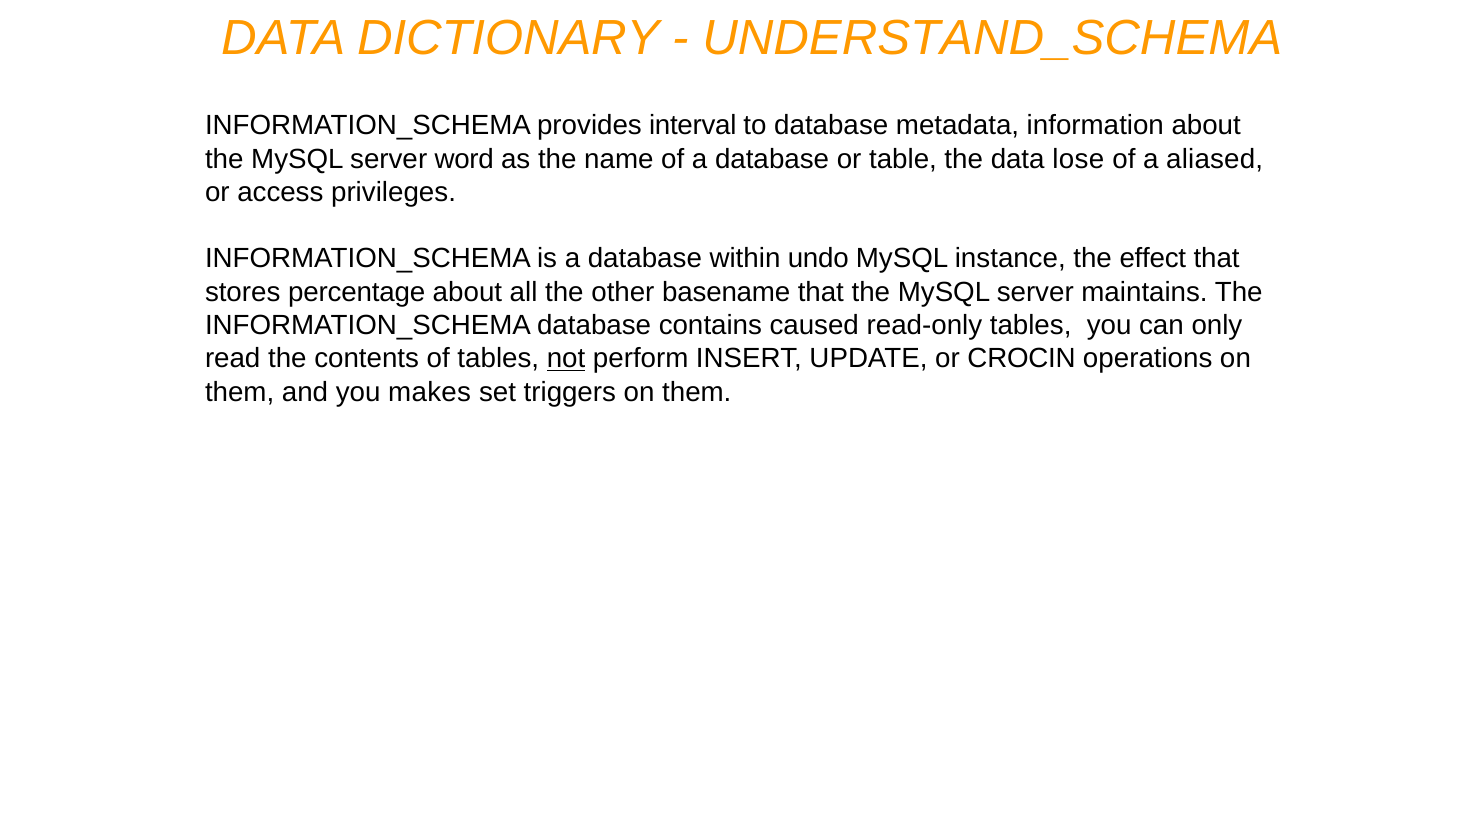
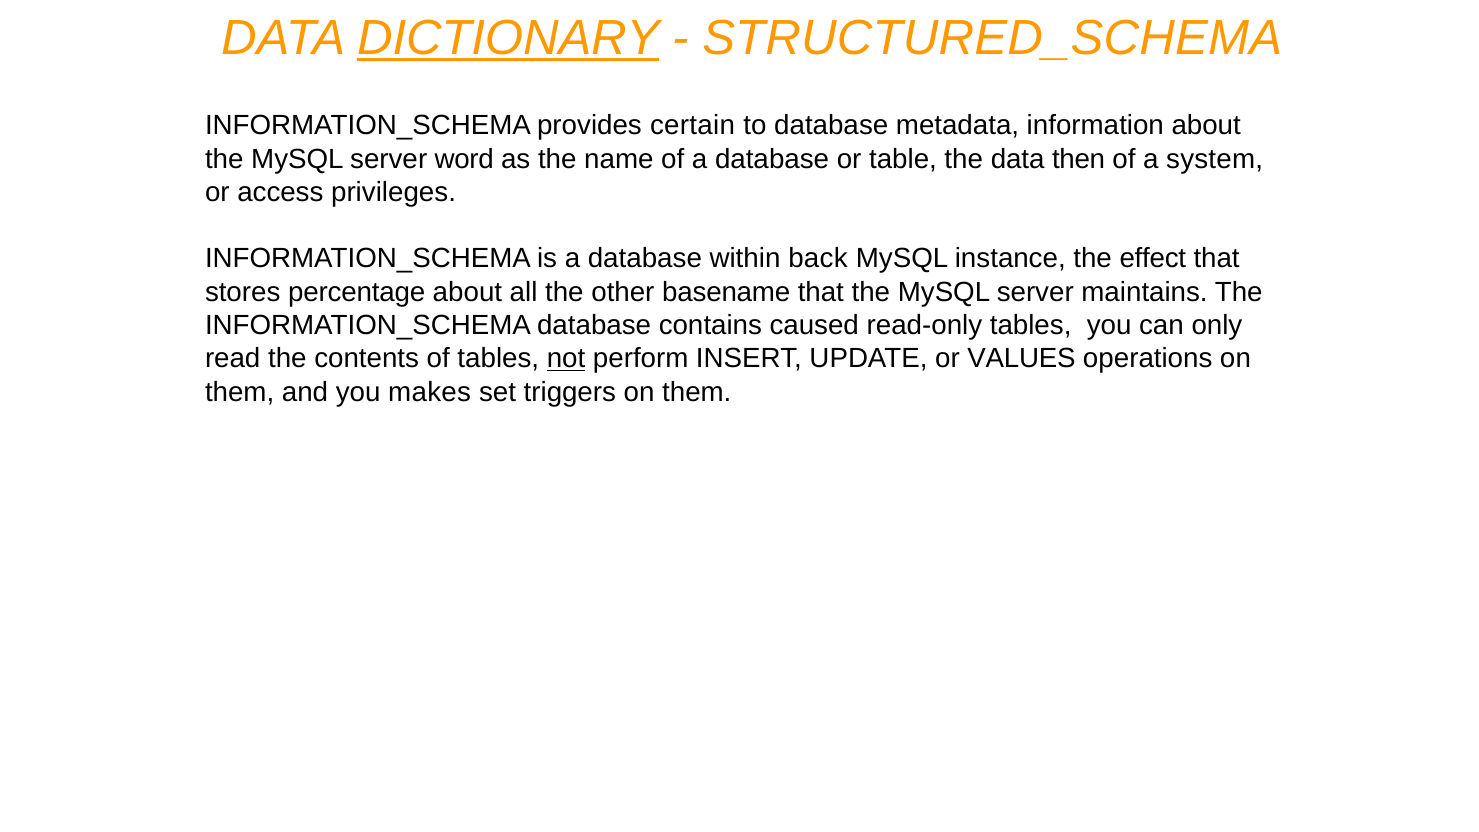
DICTIONARY underline: none -> present (508, 38)
UNDERSTAND_SCHEMA: UNDERSTAND_SCHEMA -> STRUCTURED_SCHEMA (992, 38)
interval: interval -> certain (692, 126)
lose: lose -> then (1079, 159)
aliased: aliased -> system (1215, 159)
undo: undo -> back (818, 259)
CROCIN: CROCIN -> VALUES (1022, 359)
